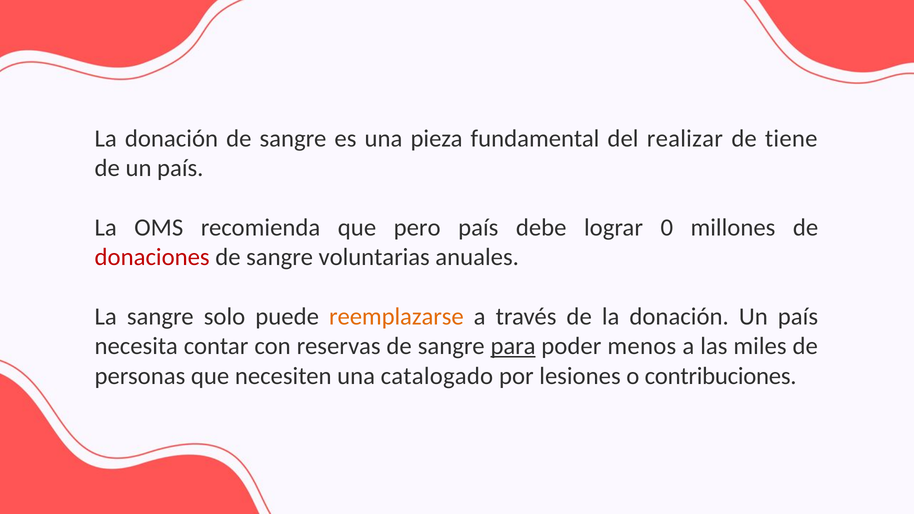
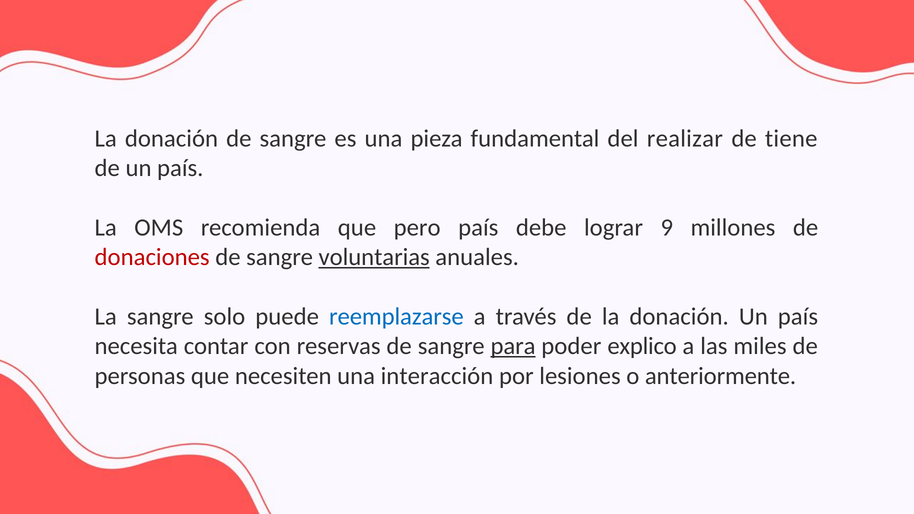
0: 0 -> 9 (667, 228)
voluntarias underline: none -> present (374, 257)
reemplazarse colour: orange -> blue (396, 317)
menos: menos -> explico (642, 346)
catalogado: catalogado -> interacción (437, 376)
contribuciones: contribuciones -> anteriormente (721, 376)
